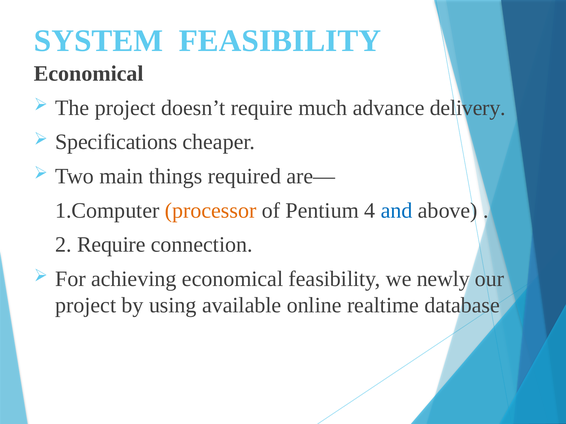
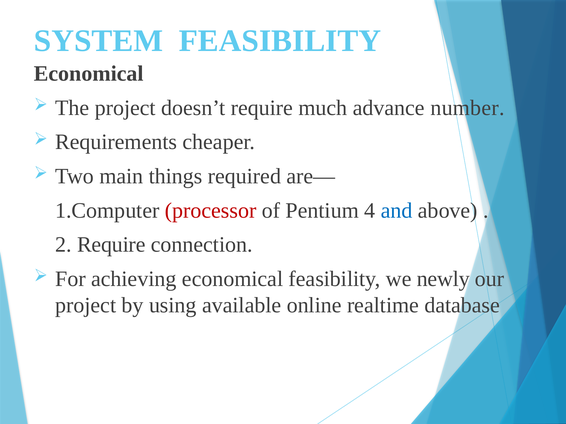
delivery: delivery -> number (468, 108)
Specifications: Specifications -> Requirements (116, 142)
processor colour: orange -> red (211, 211)
